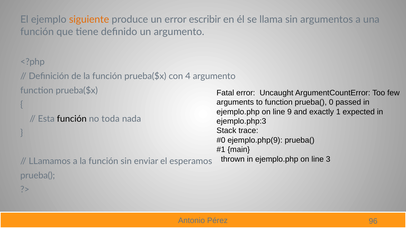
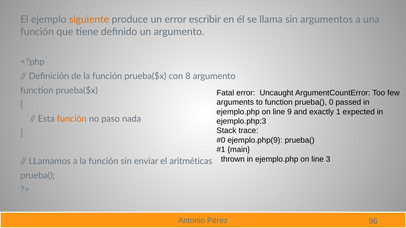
4: 4 -> 8 (188, 76)
función colour: black -> orange (72, 119)
toda: toda -> paso (111, 119)
esperamos: esperamos -> aritméticas (191, 162)
